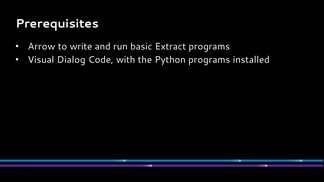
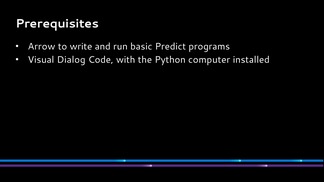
Extract: Extract -> Predict (170, 47)
Python programs: programs -> computer (209, 60)
